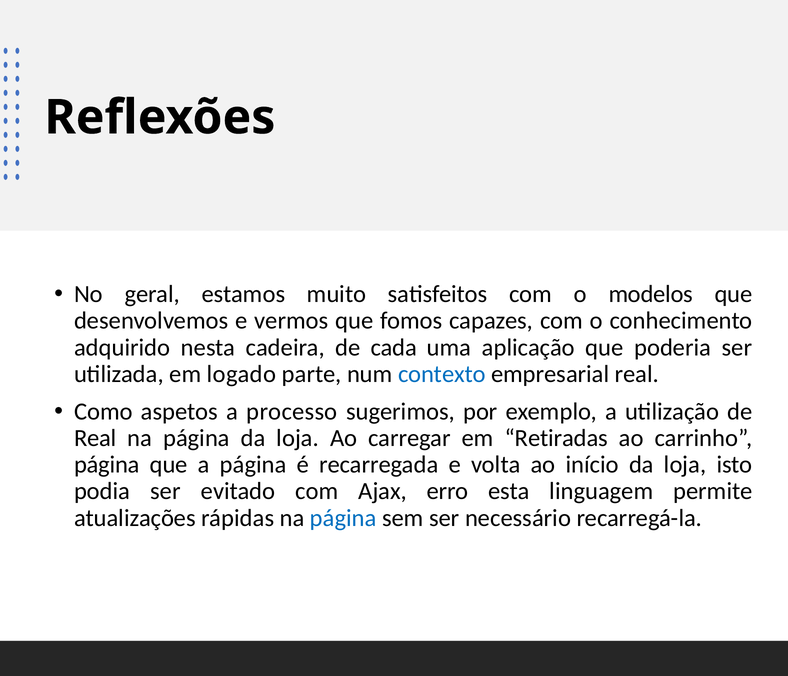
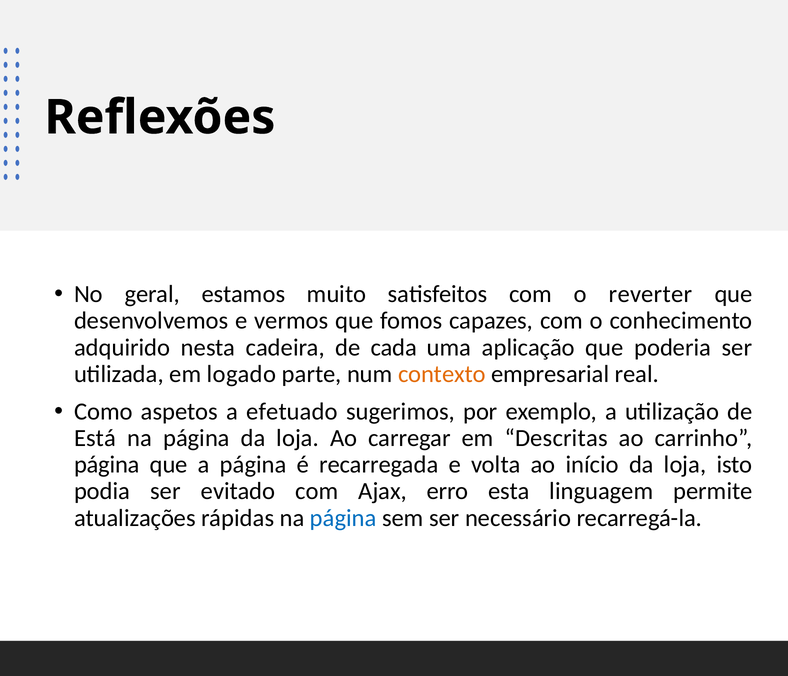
modelos: modelos -> reverter (651, 294)
contexto colour: blue -> orange (442, 374)
processo: processo -> efetuado (292, 412)
Real: Real -> Está (95, 438)
Retiradas: Retiradas -> Descritas (556, 438)
